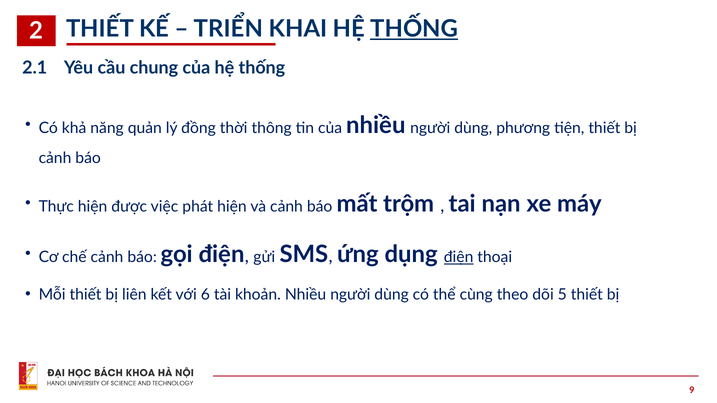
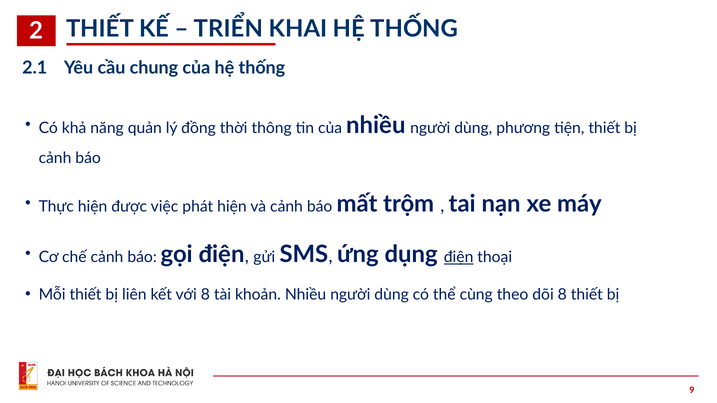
THỐNG underline: present -> none (414, 29)
với 6: 6 -> 8 (205, 295)
dõi 5: 5 -> 8 (562, 295)
